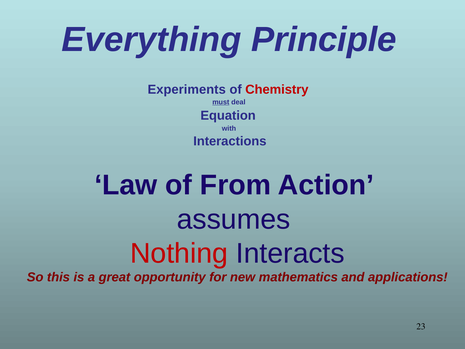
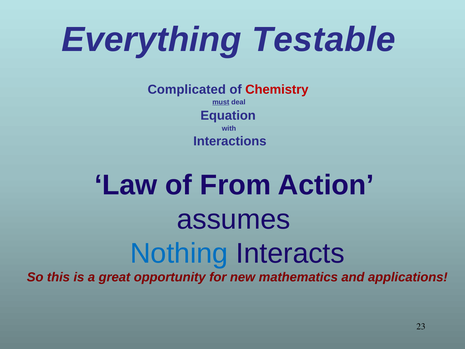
Principle: Principle -> Testable (324, 40)
Experiments: Experiments -> Complicated (187, 90)
Nothing colour: red -> blue (179, 253)
